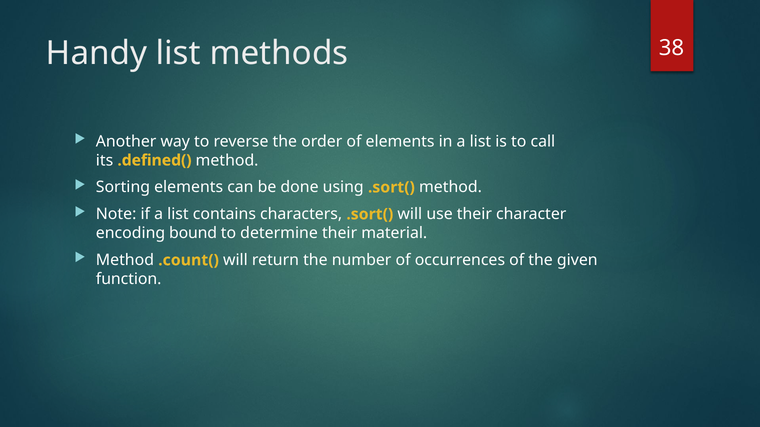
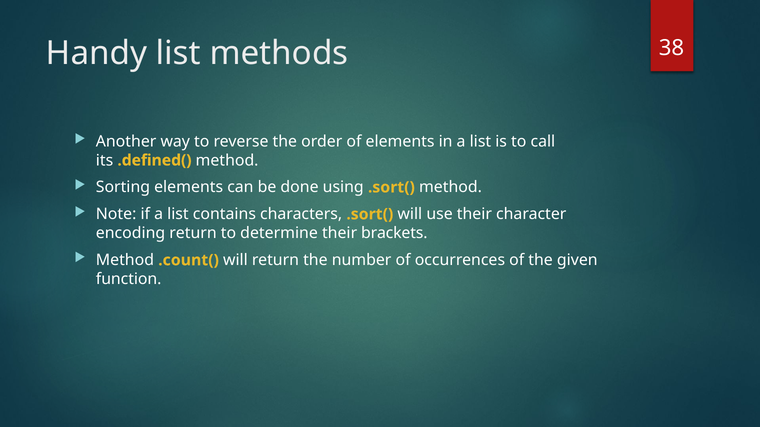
encoding bound: bound -> return (193, 233)
material: material -> brackets (394, 233)
